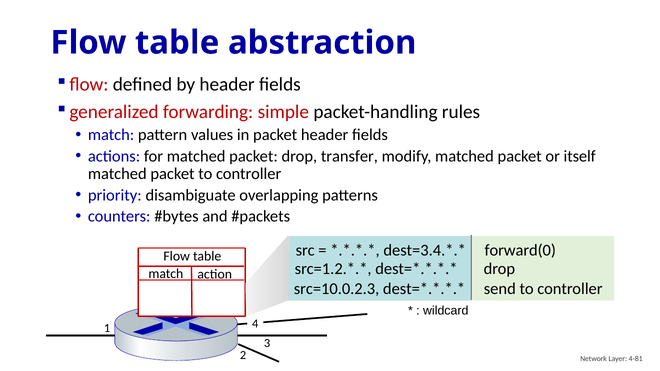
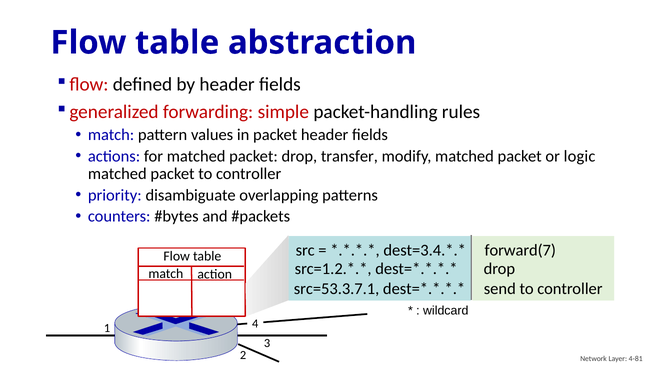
itself: itself -> logic (580, 156)
forward(0: forward(0 -> forward(7 (520, 250)
src=10.0.2.3: src=10.0.2.3 -> src=53.3.7.1 (337, 289)
